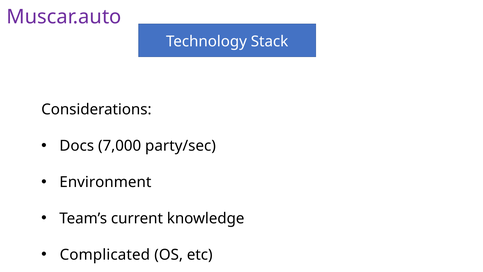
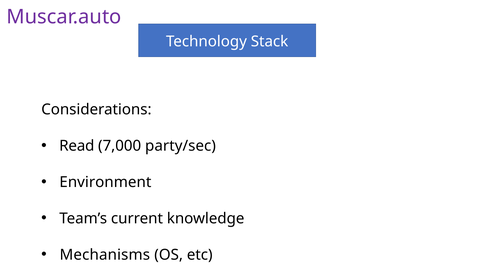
Docs: Docs -> Read (77, 146)
Complicated: Complicated -> Mechanisms (105, 254)
